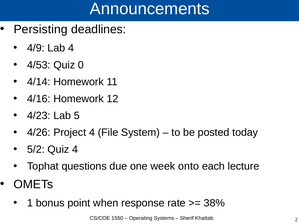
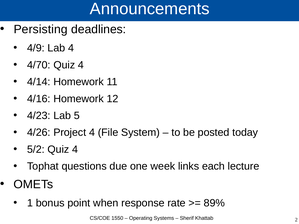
4/53: 4/53 -> 4/70 (39, 65)
0: 0 -> 4 (81, 65)
onto: onto -> links (189, 166)
38%: 38% -> 89% (214, 203)
